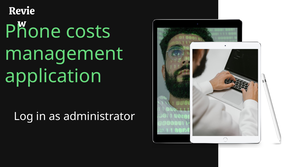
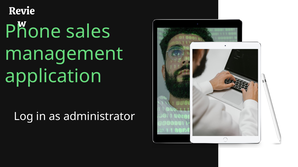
costs: costs -> sales (88, 32)
